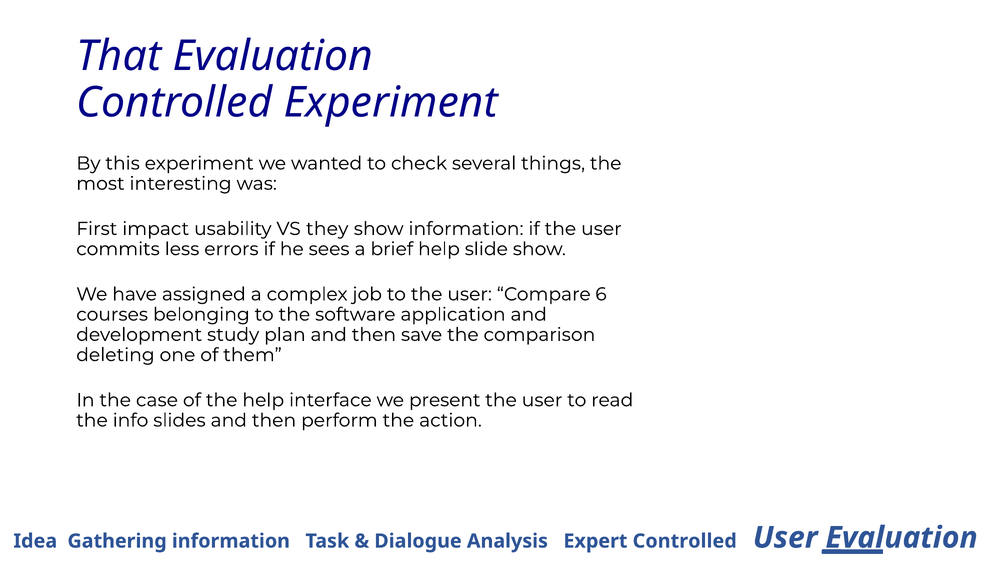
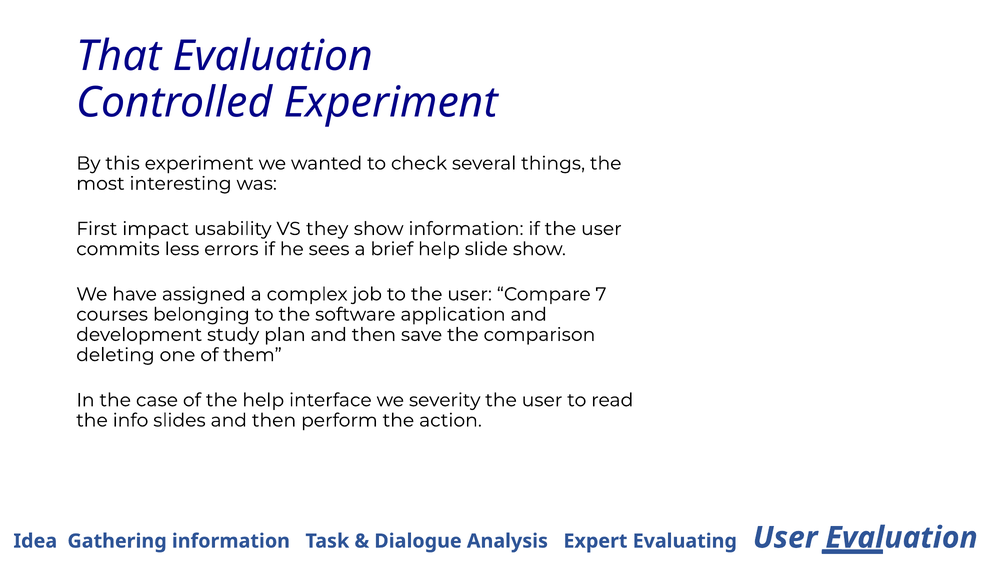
6: 6 -> 7 (601, 294)
present: present -> severity (445, 400)
Expert Controlled: Controlled -> Evaluating (685, 542)
